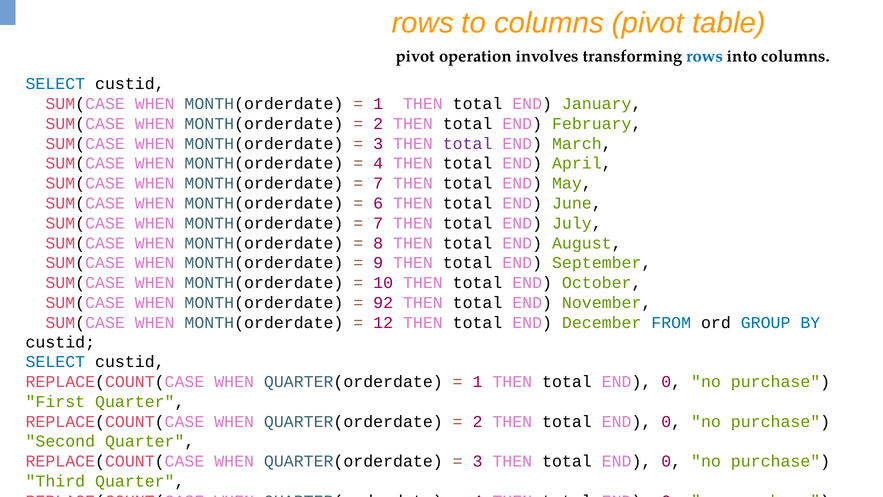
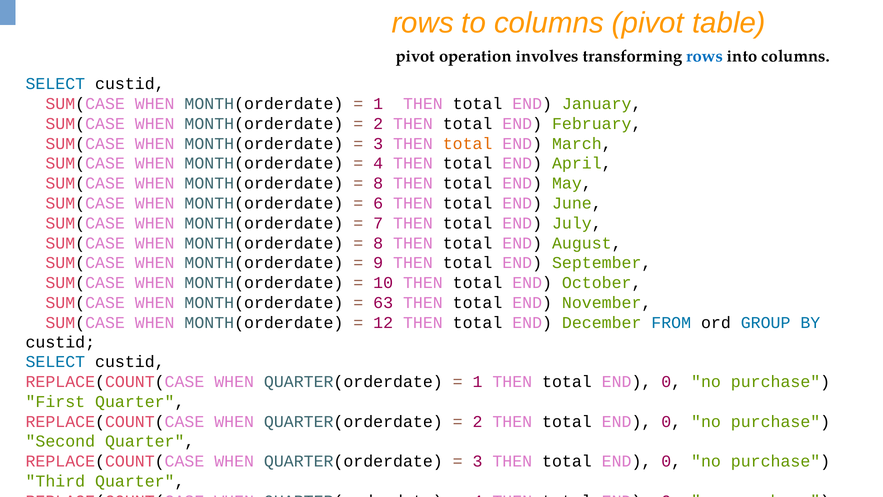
total colour: purple -> orange (468, 144)
7: 7 -> 8 (378, 183)
92: 92 -> 63 (383, 302)
